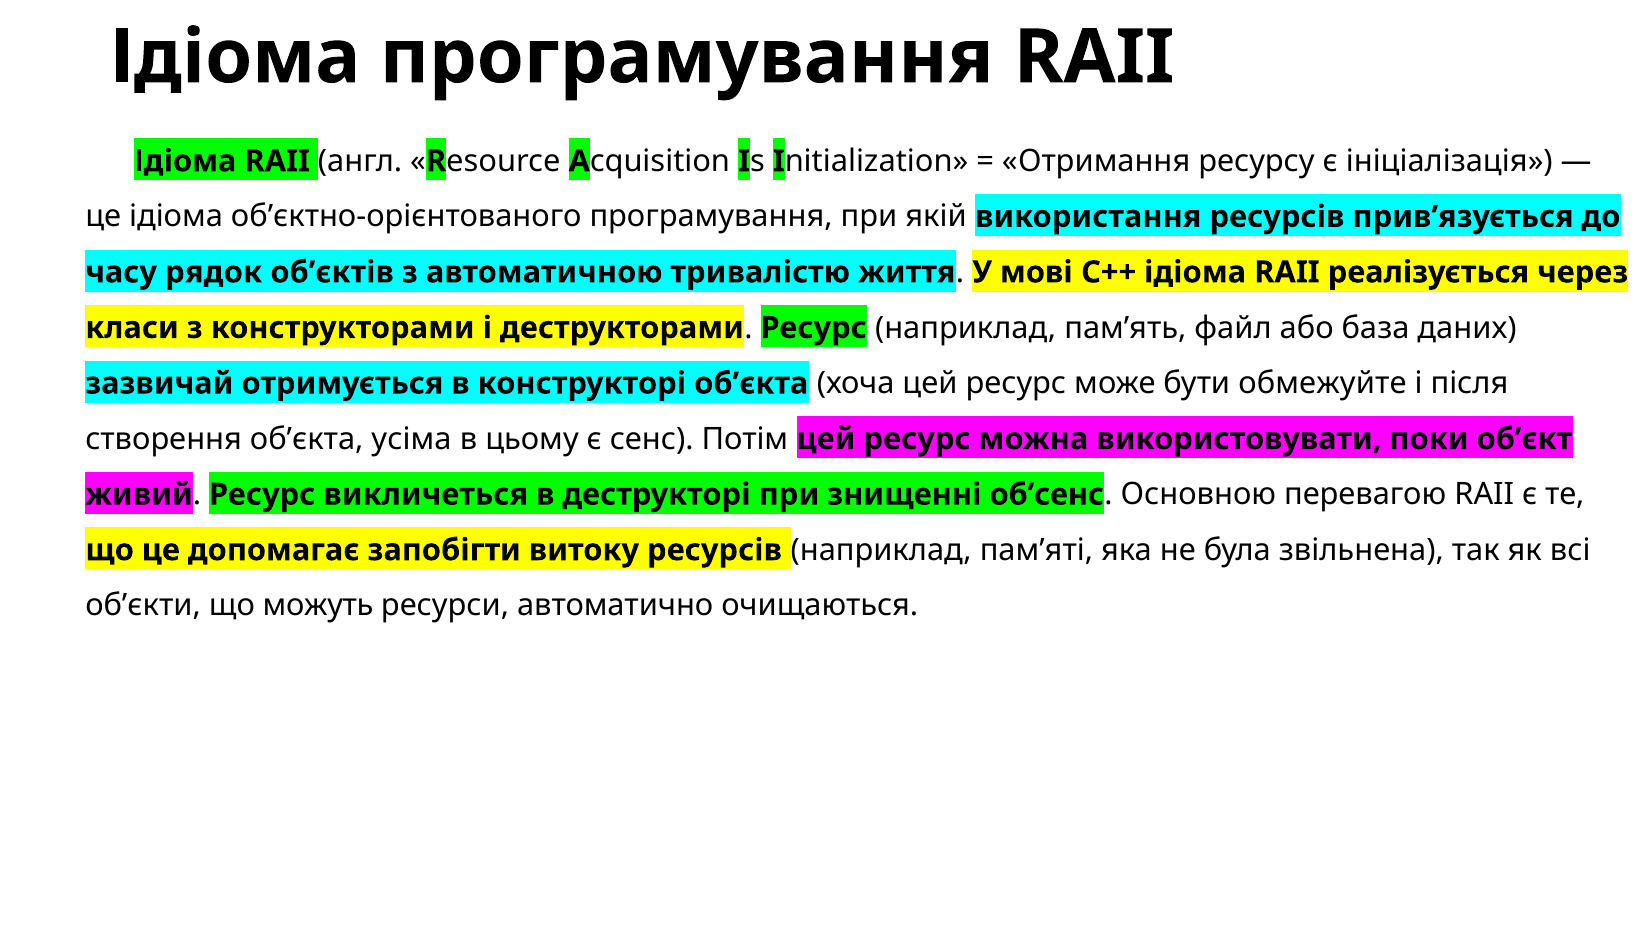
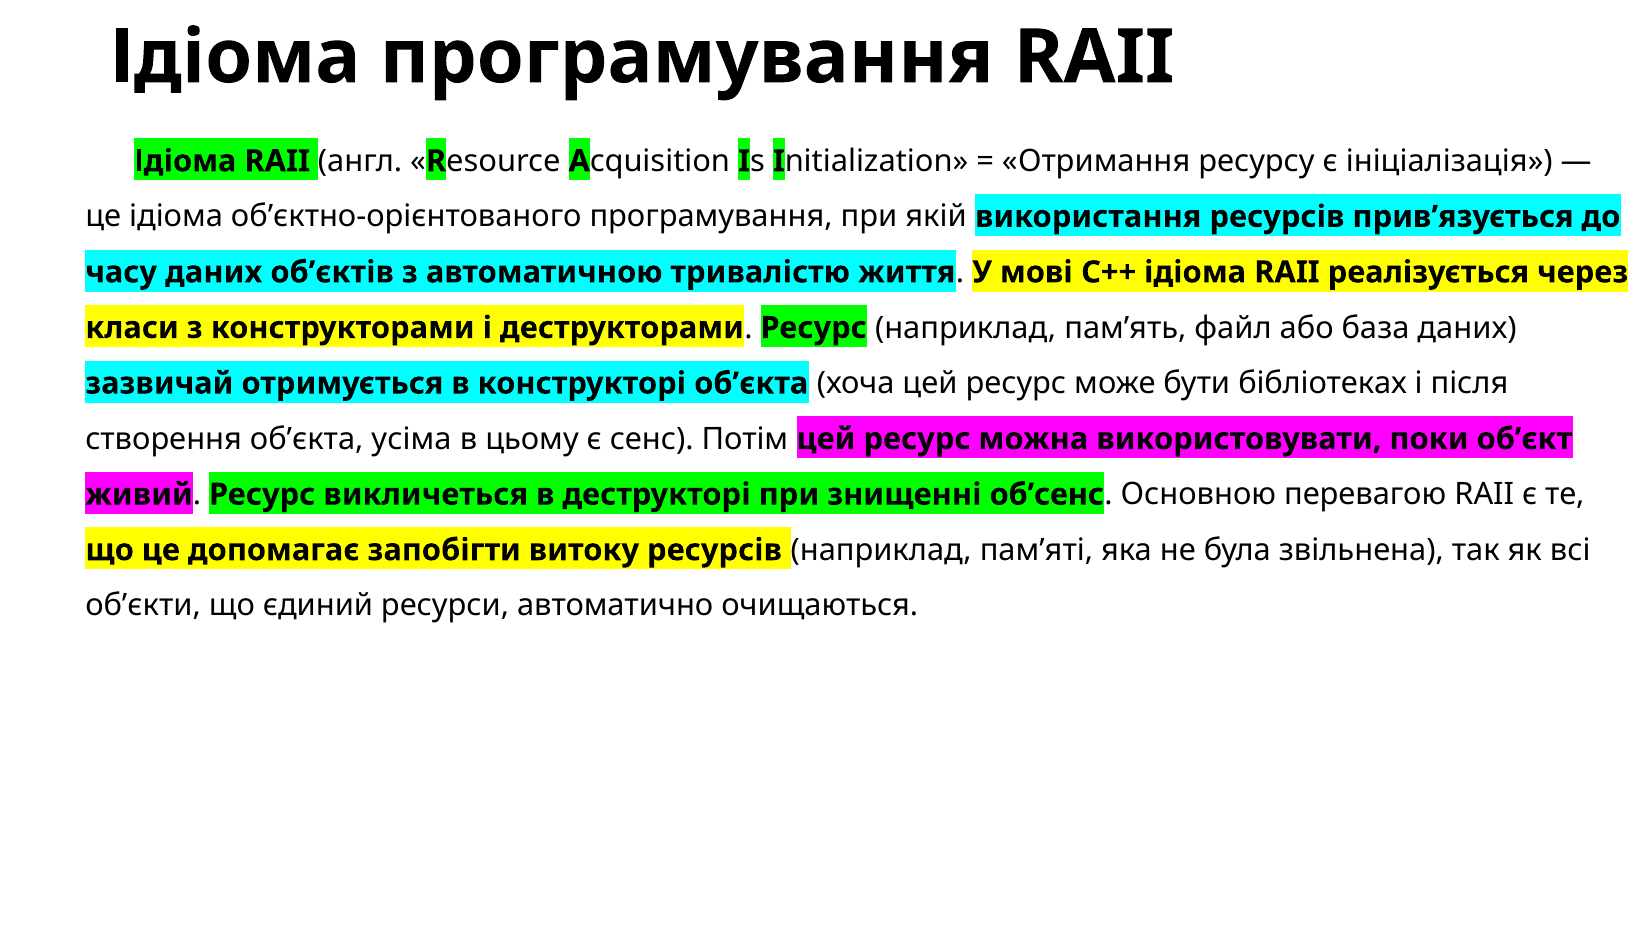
часу рядок: рядок -> даних (214, 272)
обмежуйте: обмежуйте -> бібліотеках (1323, 384)
можуть: можуть -> єдиний (318, 606)
